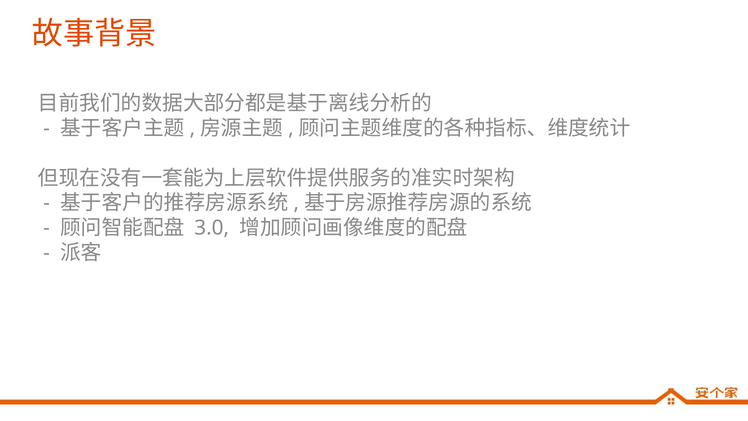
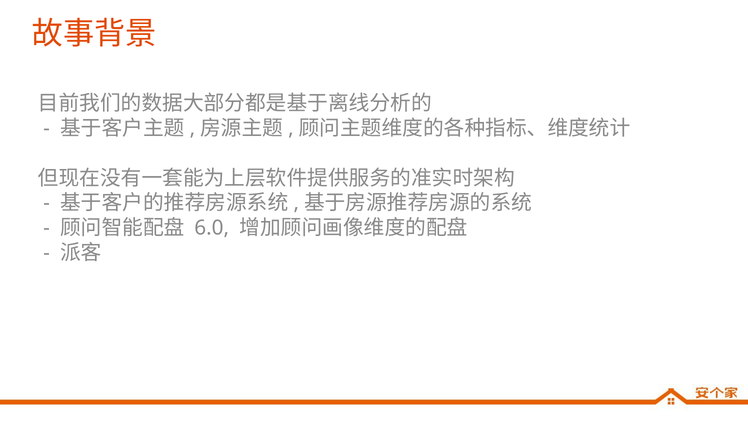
3.0: 3.0 -> 6.0 (212, 228)
